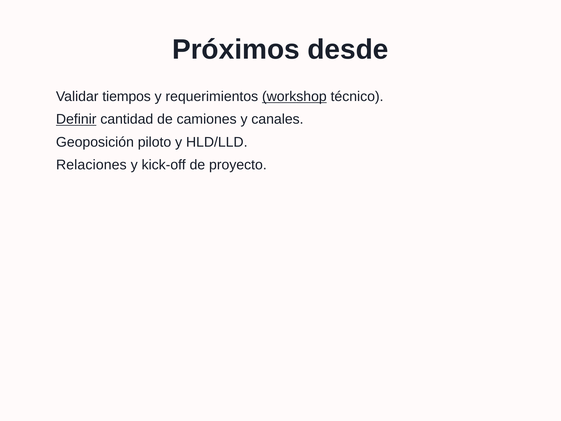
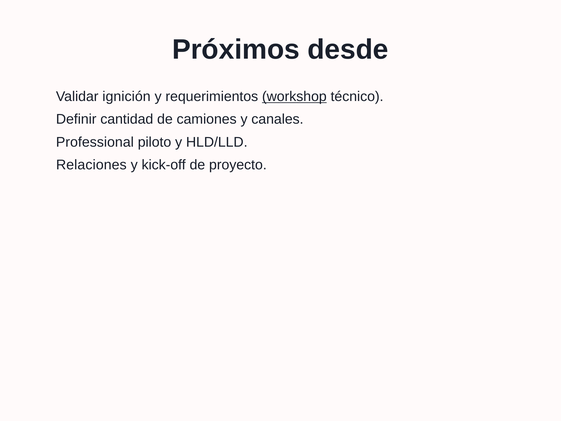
tiempos: tiempos -> ignición (127, 97)
Definir underline: present -> none (76, 119)
Geoposición: Geoposición -> Professional (95, 142)
